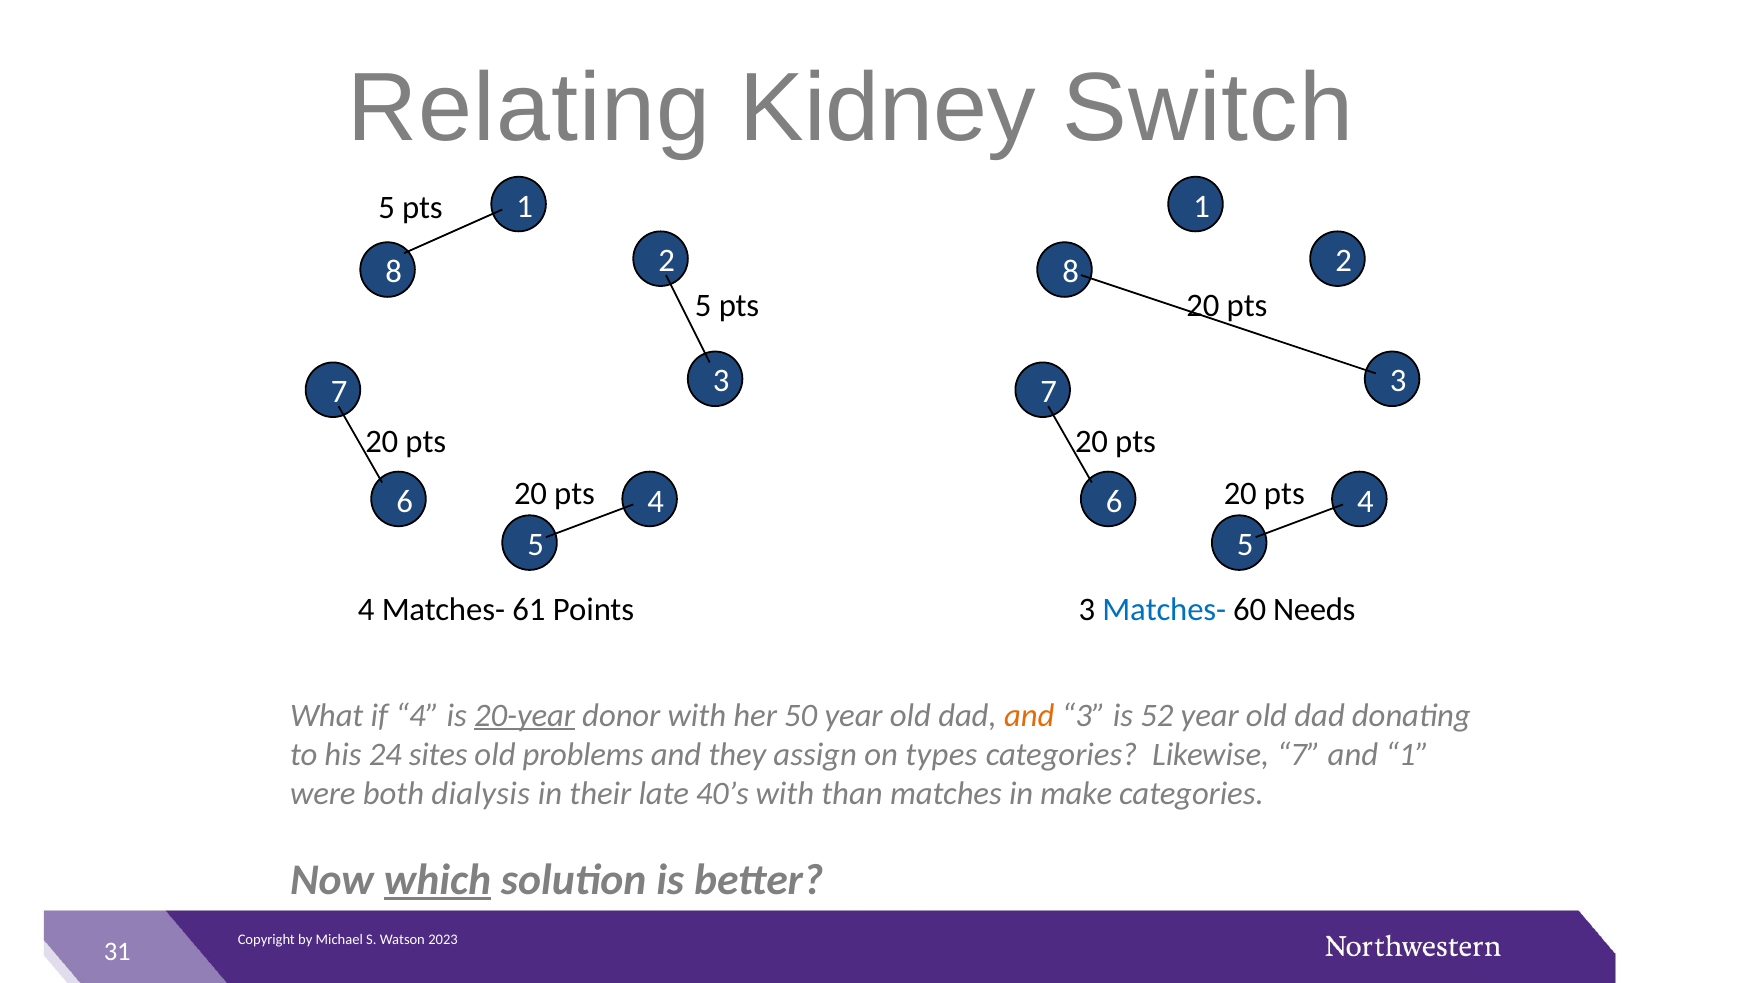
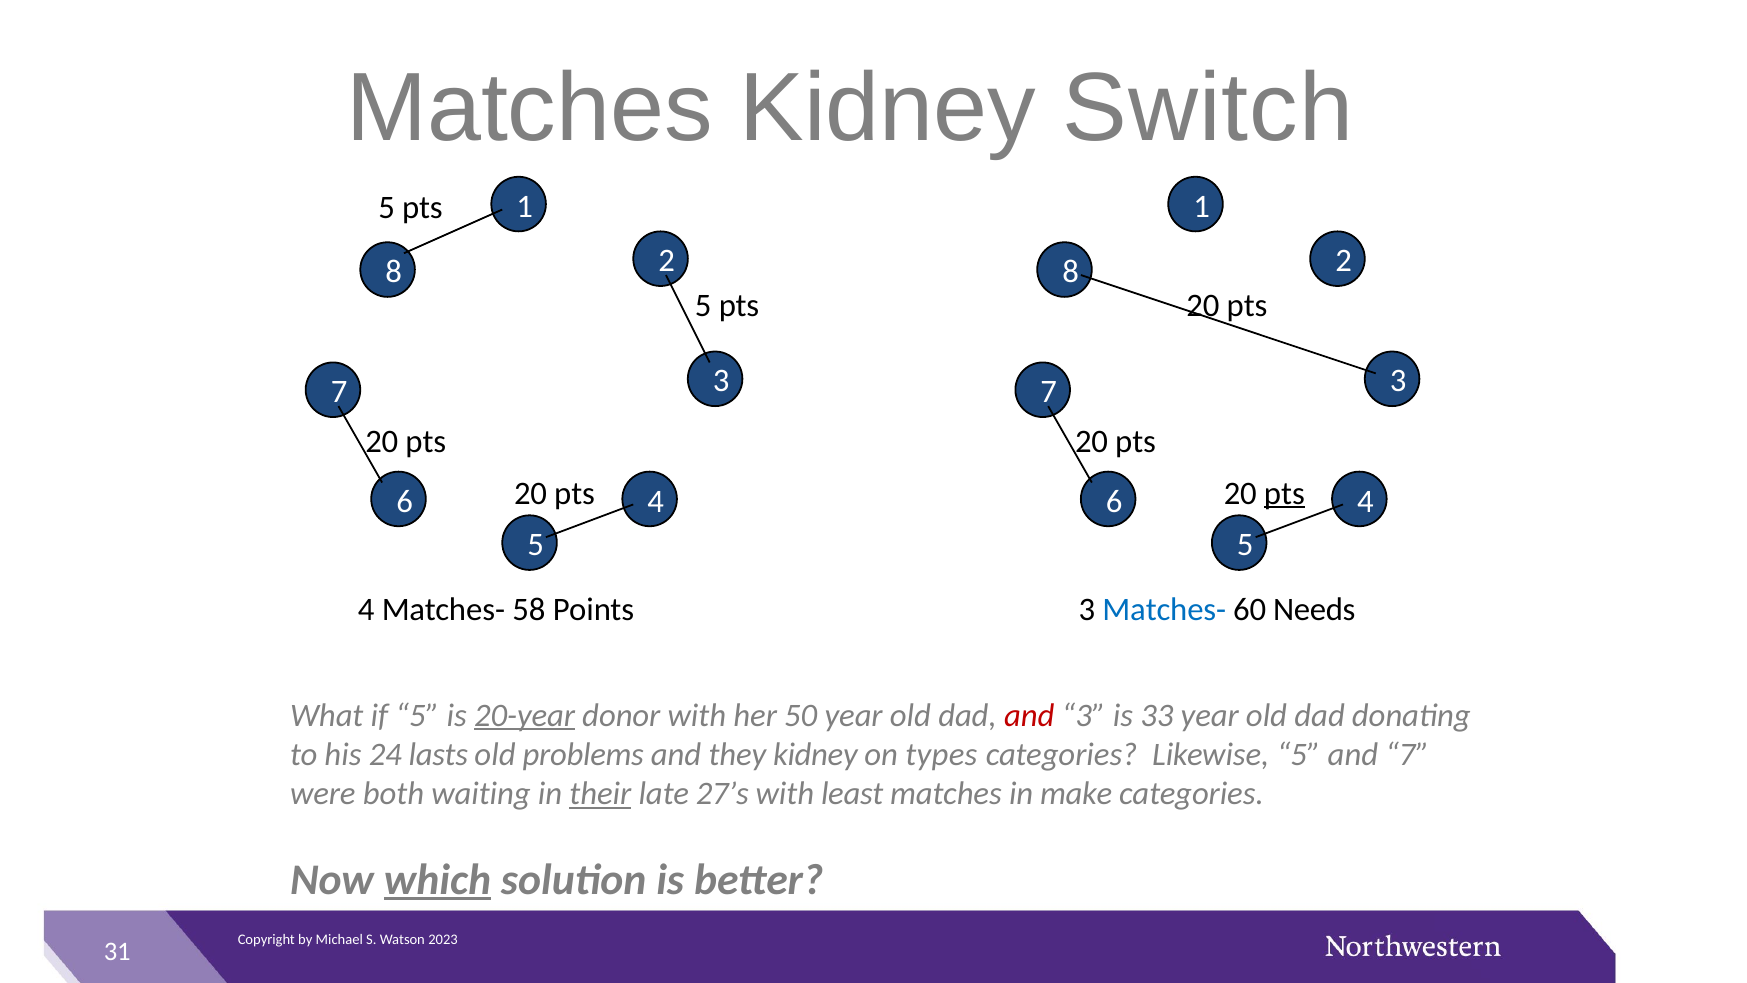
Relating: Relating -> Matches (530, 109)
pts underline: none -> present (1284, 493)
61: 61 -> 58 (529, 609)
if 4: 4 -> 5 (417, 715)
and colour: orange -> red (1029, 715)
52: 52 -> 33 (1157, 715)
sites: sites -> lasts (438, 754)
they assign: assign -> kidney (815, 754)
Likewise 7: 7 -> 5 (1299, 754)
and 1: 1 -> 7 (1407, 754)
dialysis: dialysis -> waiting (481, 794)
their underline: none -> present (600, 794)
40’s: 40’s -> 27’s (722, 794)
than: than -> least (852, 794)
